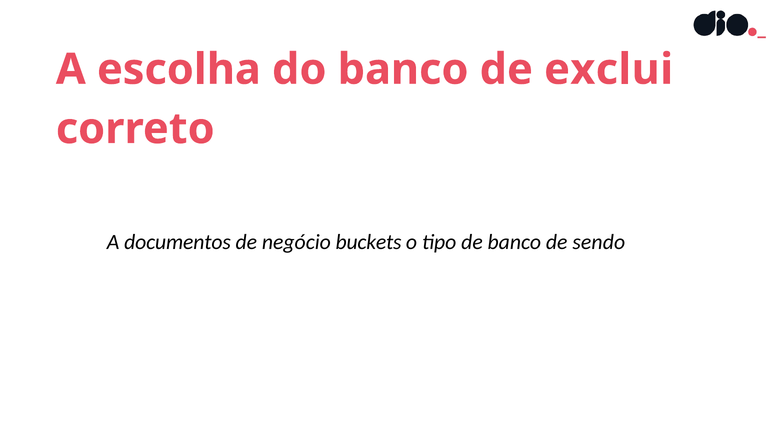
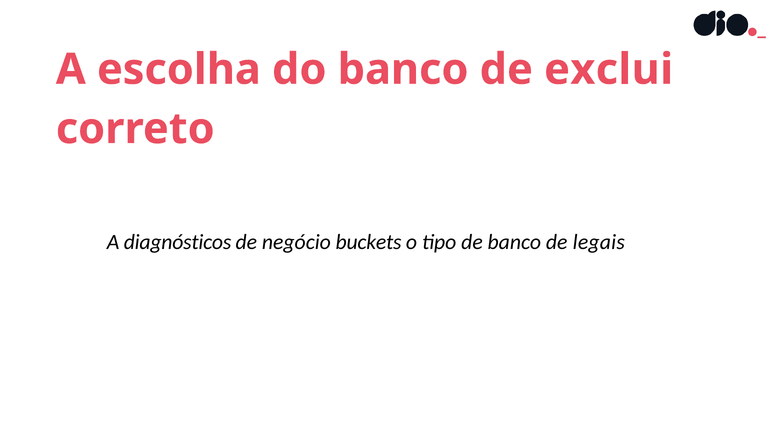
documentos: documentos -> diagnósticos (178, 242)
sendo: sendo -> legais (599, 242)
